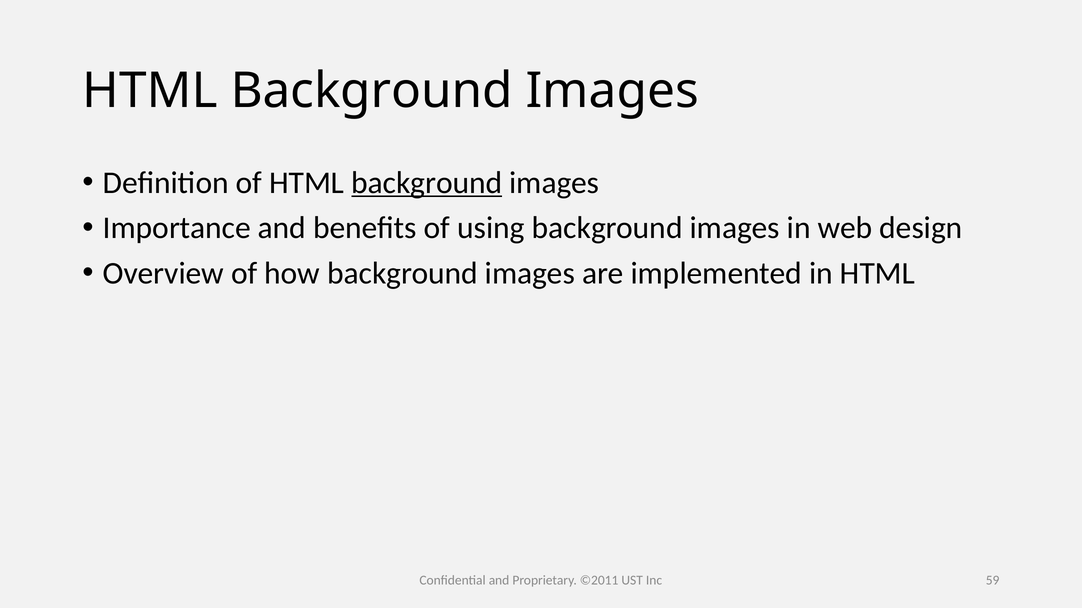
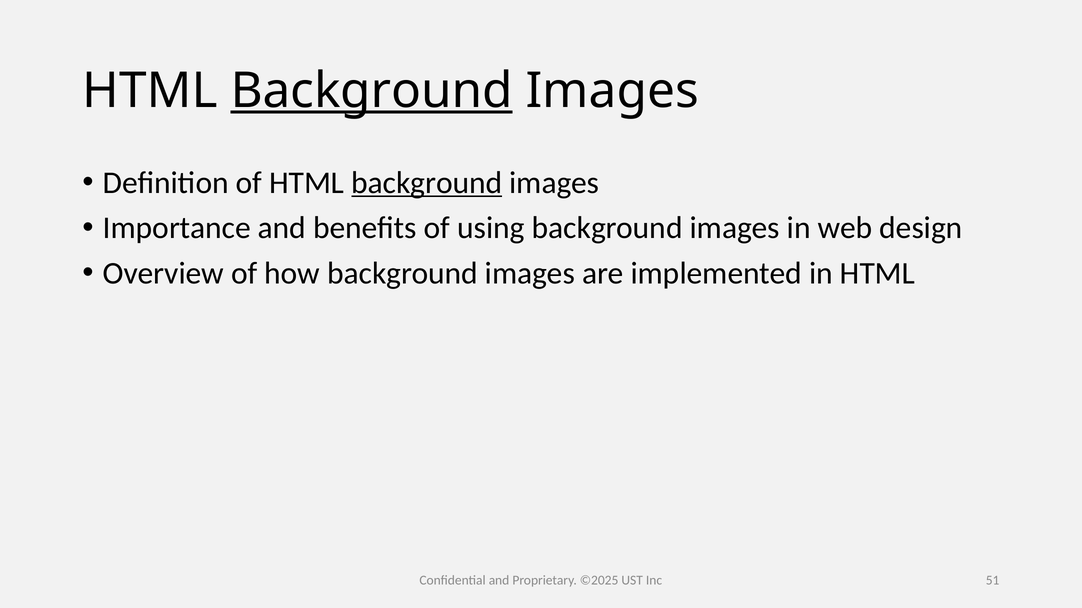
Background underline: none -> present (372, 91)
©2011: ©2011 -> ©2025 (599, 581)
59: 59 -> 51 (993, 581)
